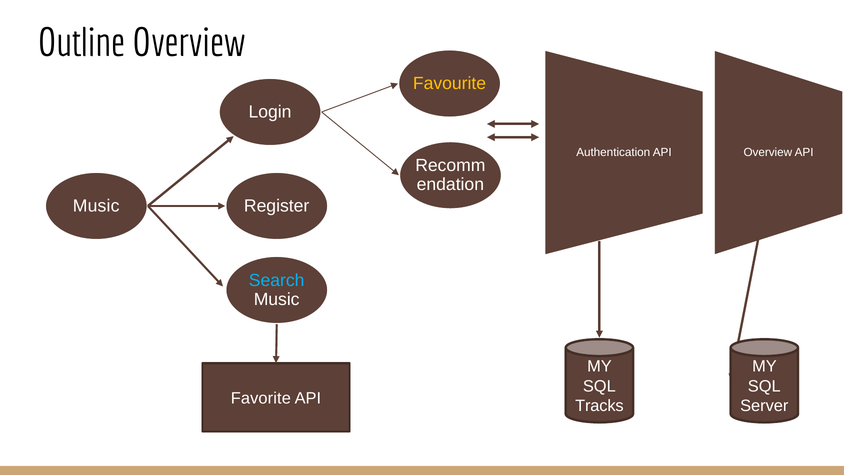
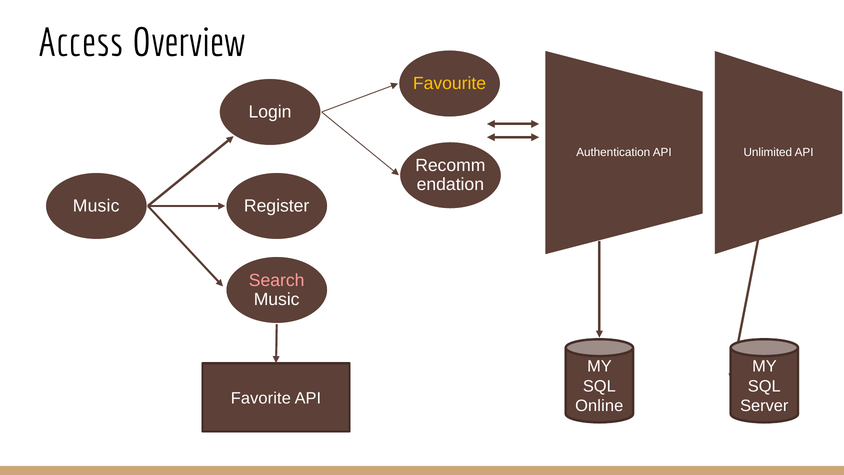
Outline: Outline -> Access (81, 43)
API Overview: Overview -> Unlimited (768, 152)
Search colour: light blue -> pink (277, 280)
Tracks: Tracks -> Online (599, 406)
